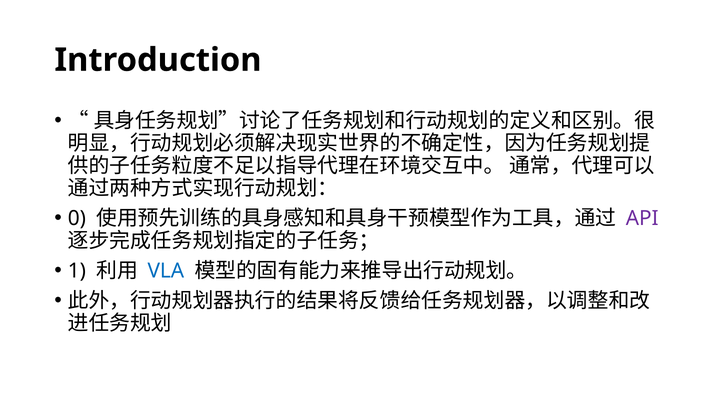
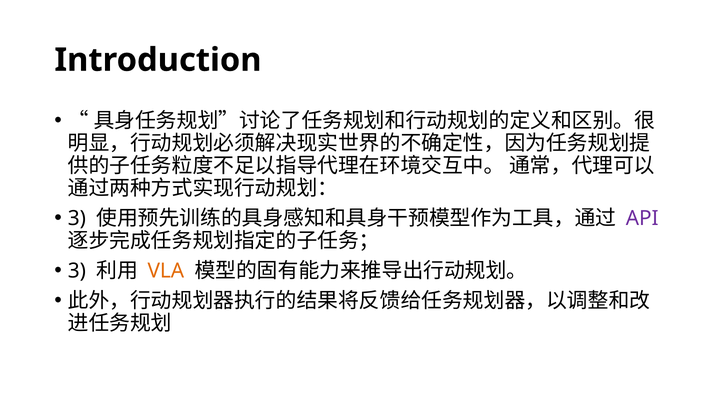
0: 0 -> 3 (77, 218)
1: 1 -> 3 (77, 271)
VLA colour: blue -> orange (166, 271)
